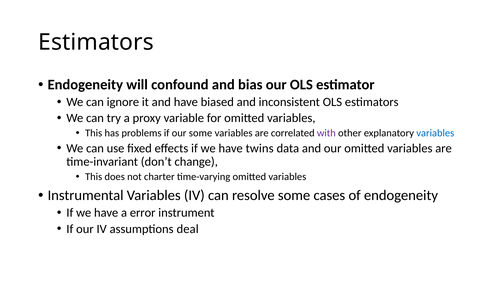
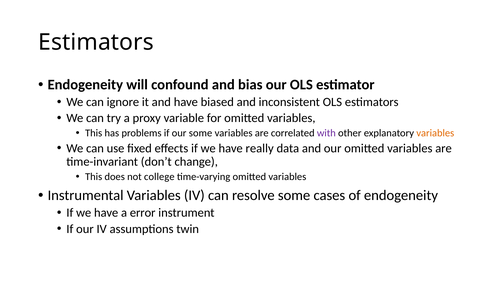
variables colour: blue -> orange (435, 133)
twins: twins -> really (260, 148)
charter: charter -> college (159, 177)
deal: deal -> twin (188, 229)
